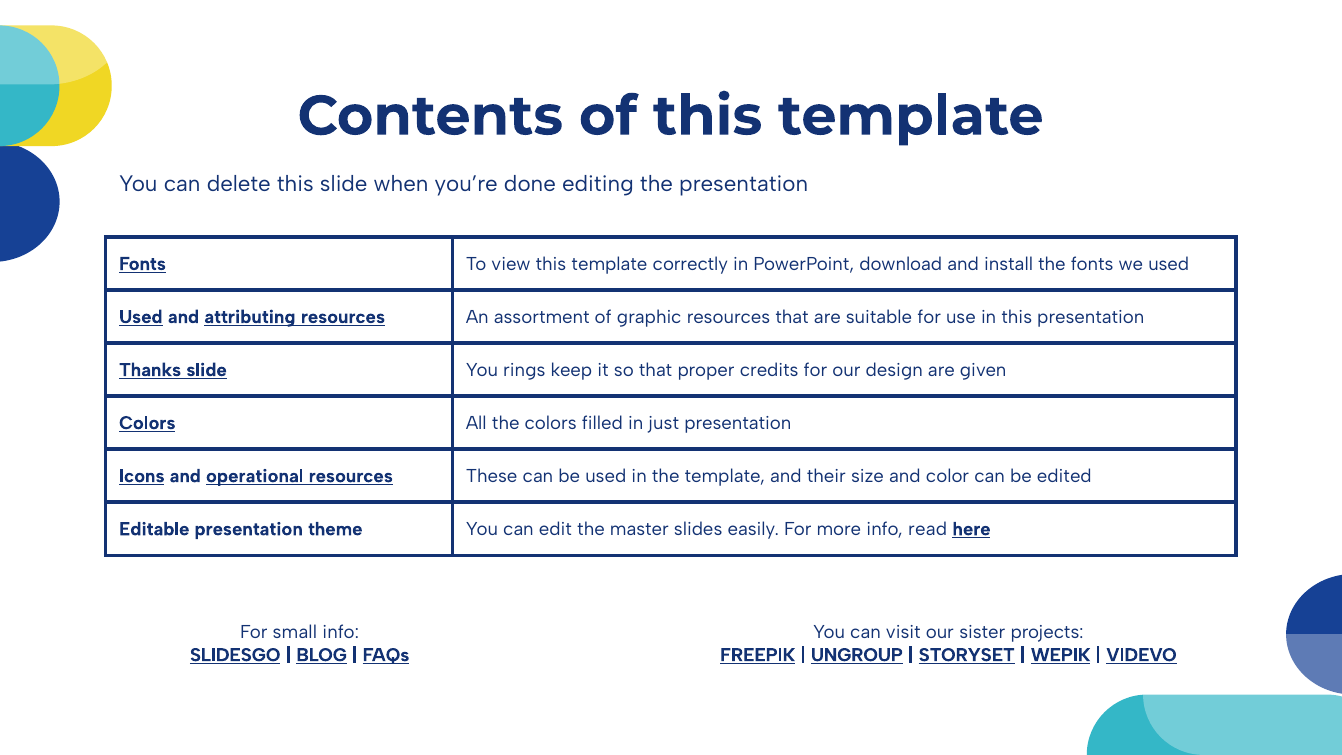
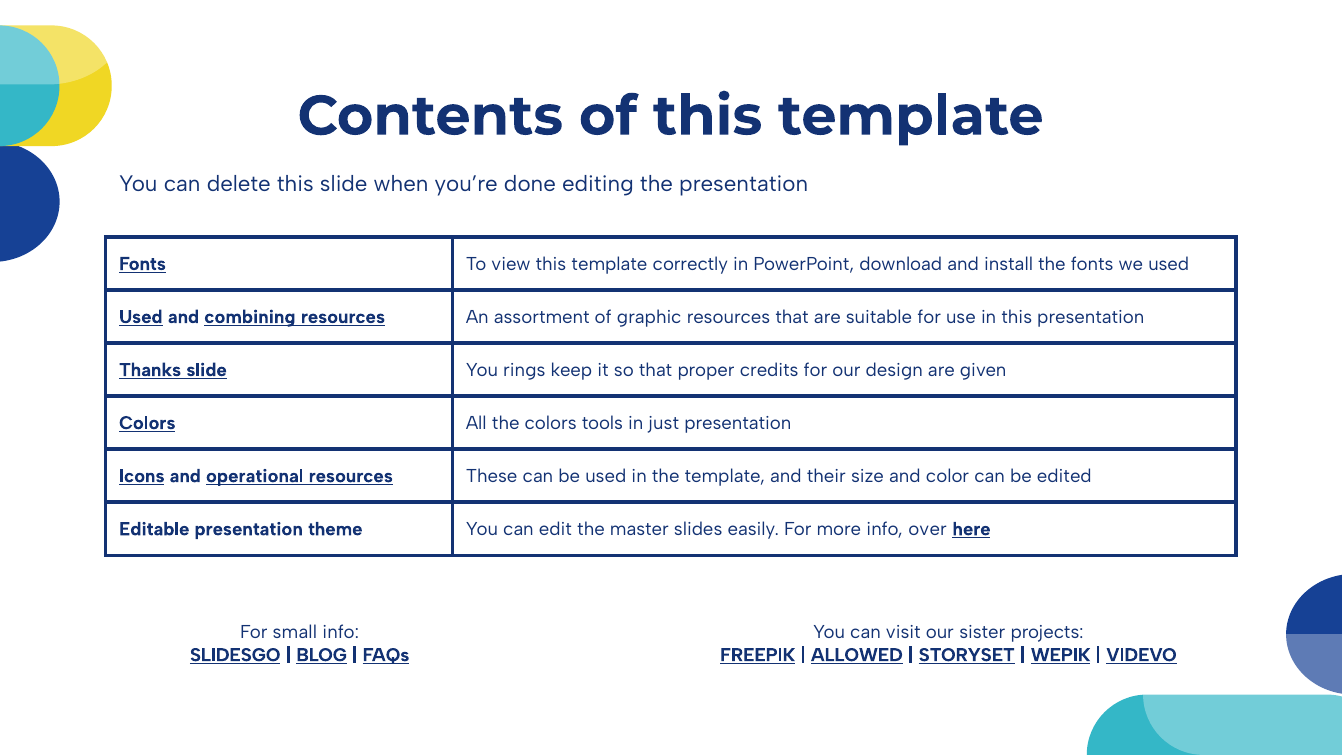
attributing: attributing -> combining (250, 317)
filled: filled -> tools (602, 423)
read: read -> over (928, 529)
UNGROUP: UNGROUP -> ALLOWED (857, 655)
